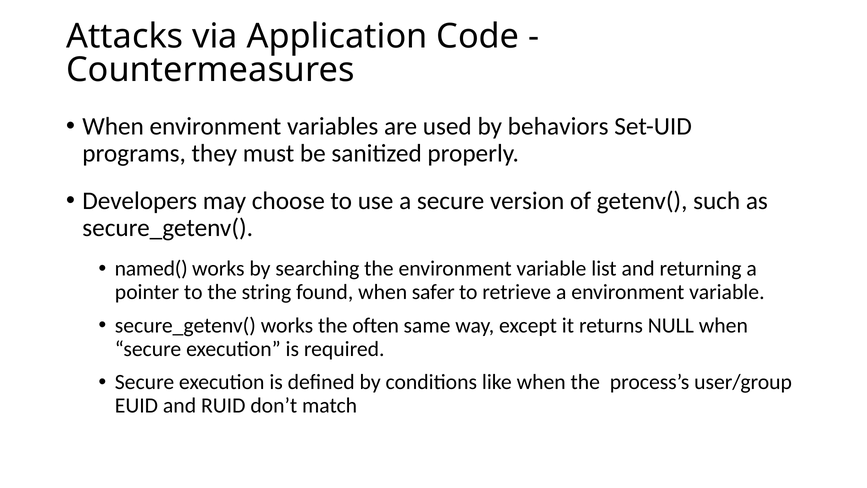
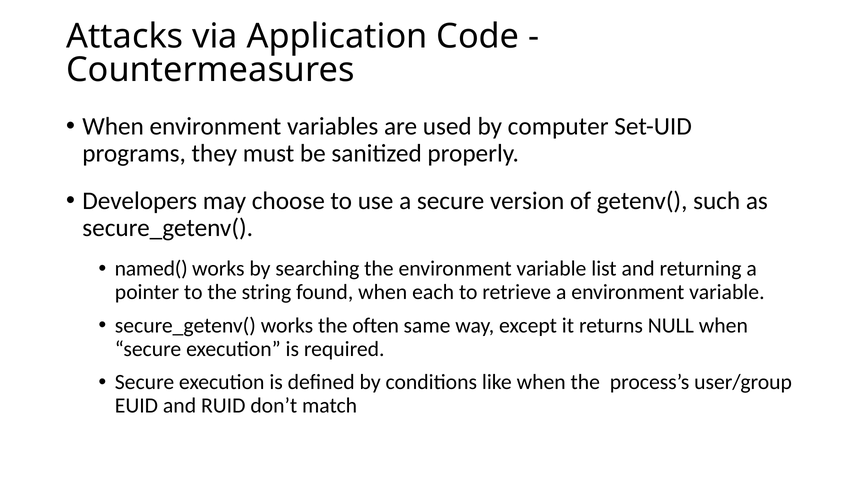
behaviors: behaviors -> computer (558, 126)
safer: safer -> each (433, 292)
